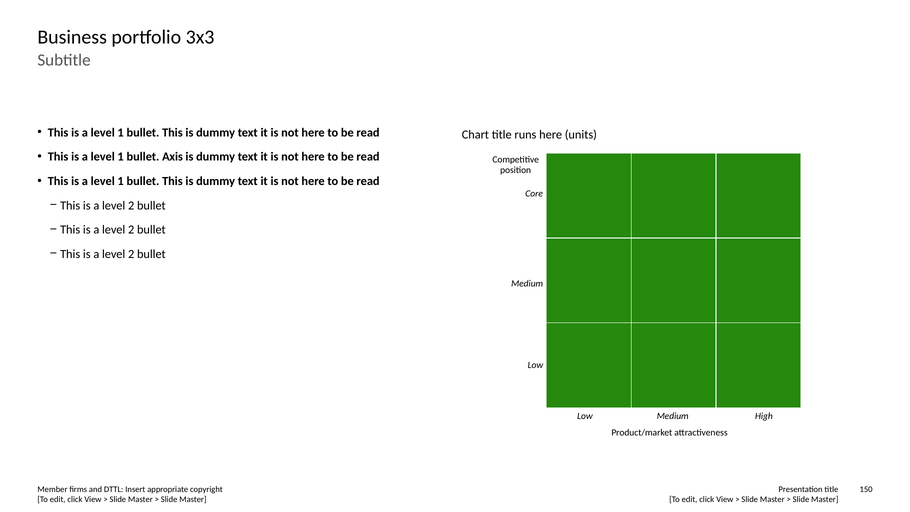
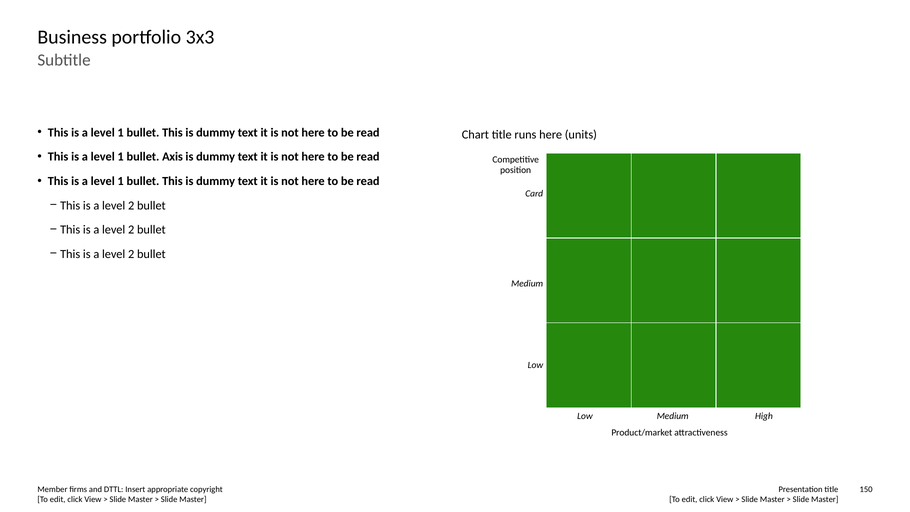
Core: Core -> Card (534, 194)
